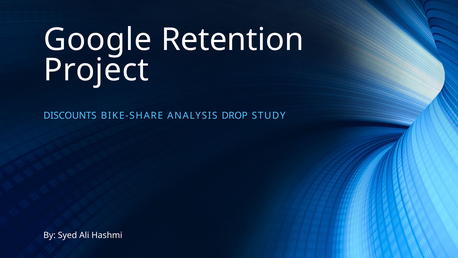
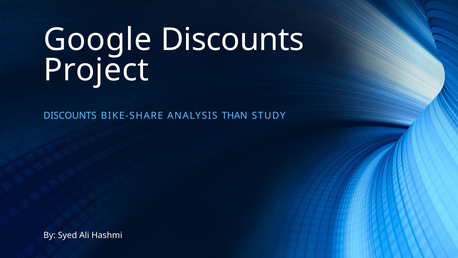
Google Retention: Retention -> Discounts (233, 40)
DROP: DROP -> THAN (235, 116)
